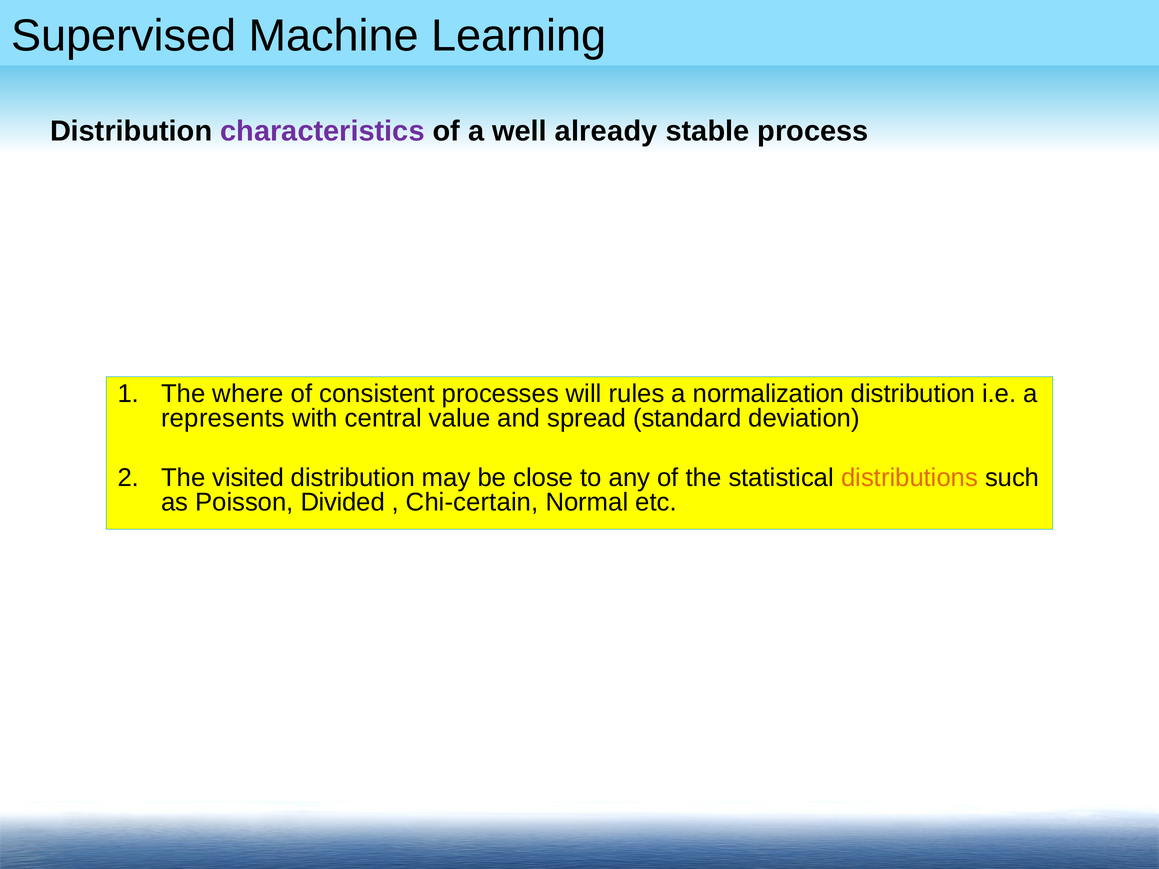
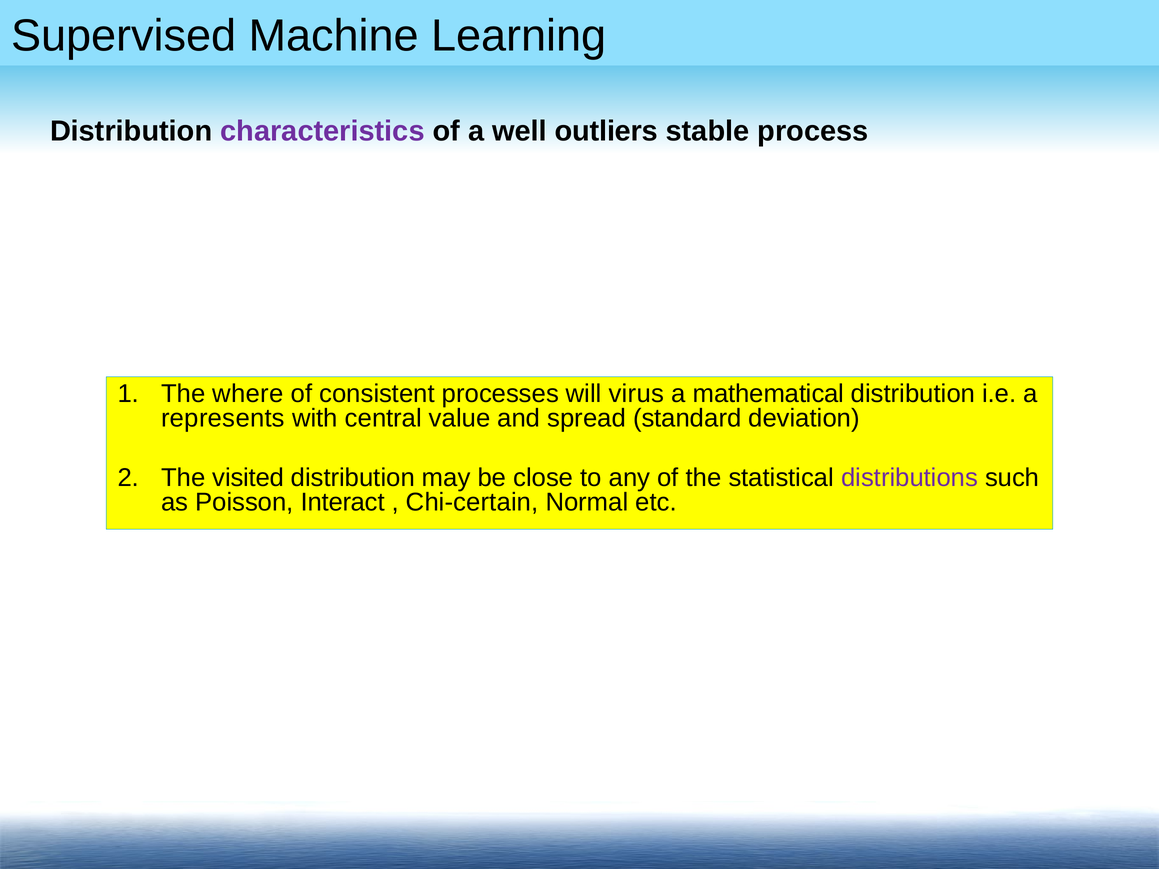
already: already -> outliers (606, 131)
rules: rules -> virus (636, 394)
normalization: normalization -> mathematical (768, 394)
distributions colour: orange -> purple (910, 478)
Divided: Divided -> Interact (343, 503)
